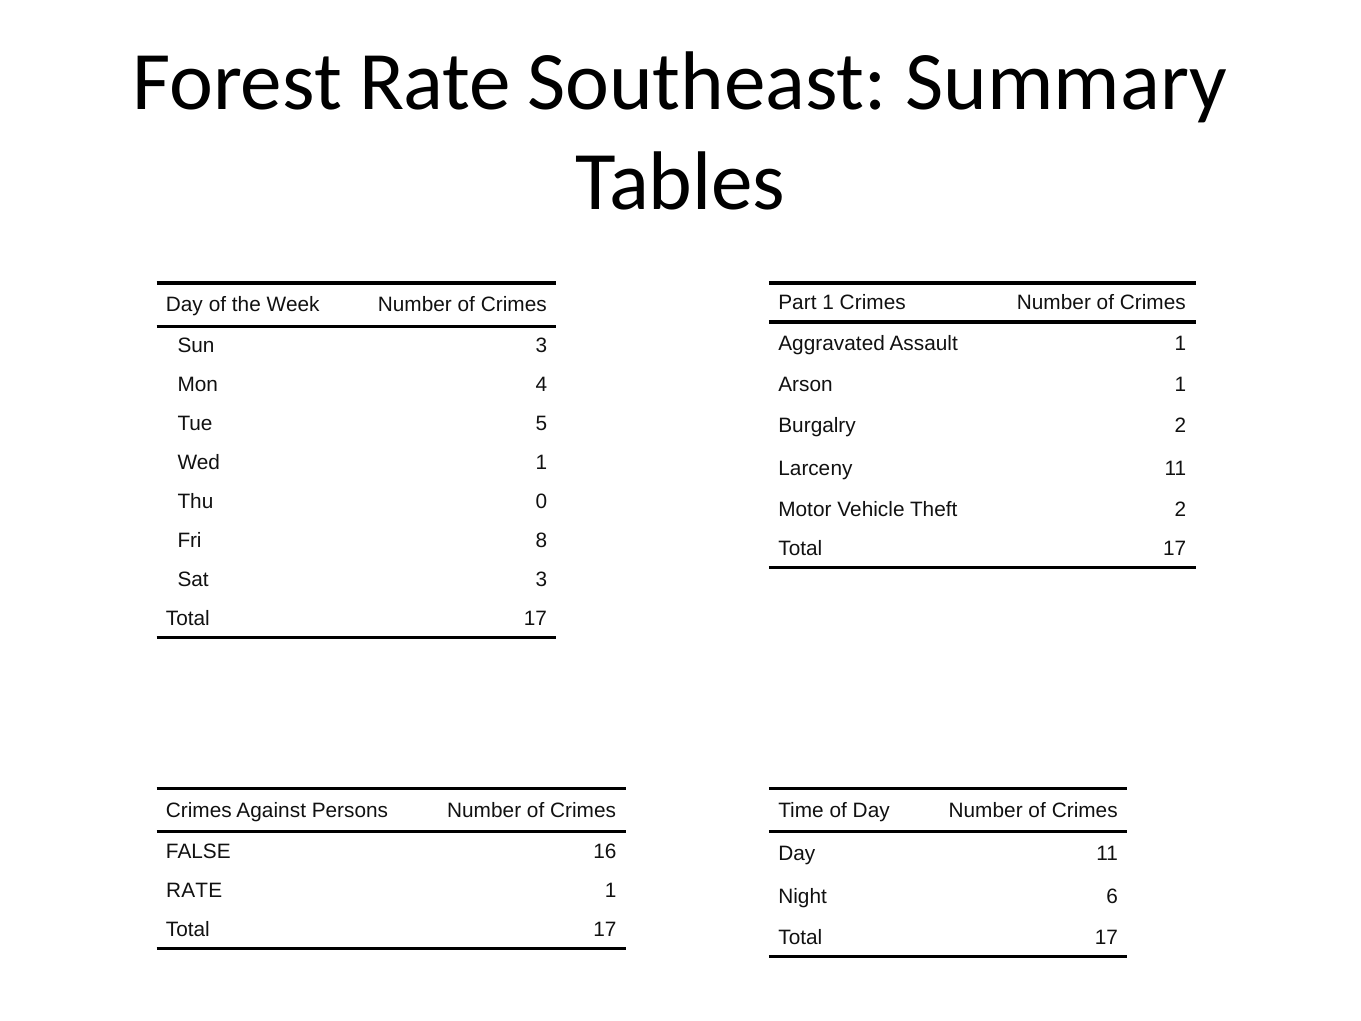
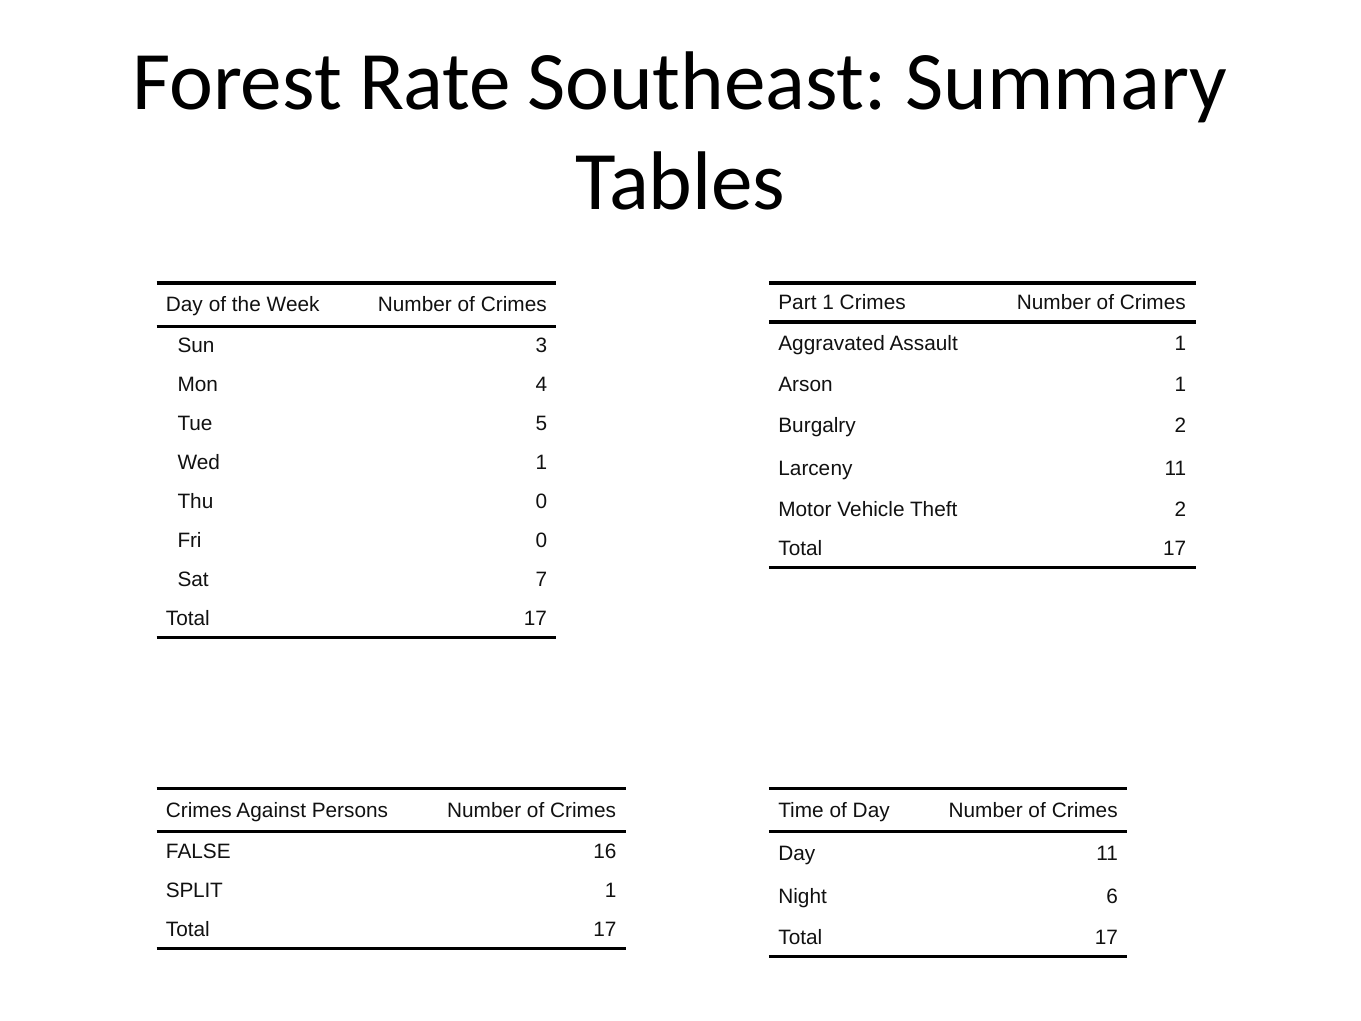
Fri 8: 8 -> 0 (541, 540)
Sat 3: 3 -> 7 (541, 579)
RATE: RATE -> SPLIT (194, 890)
